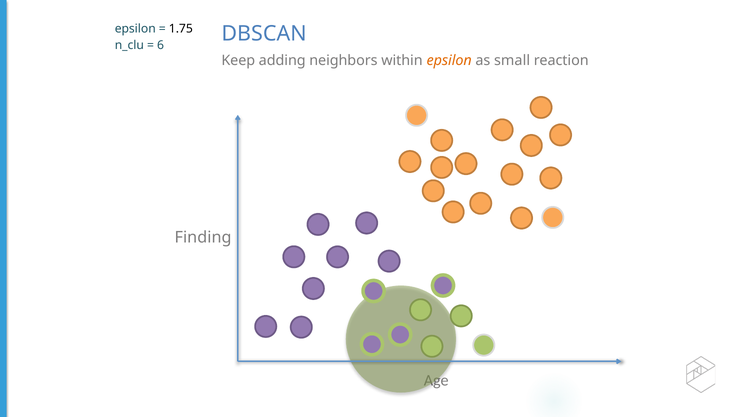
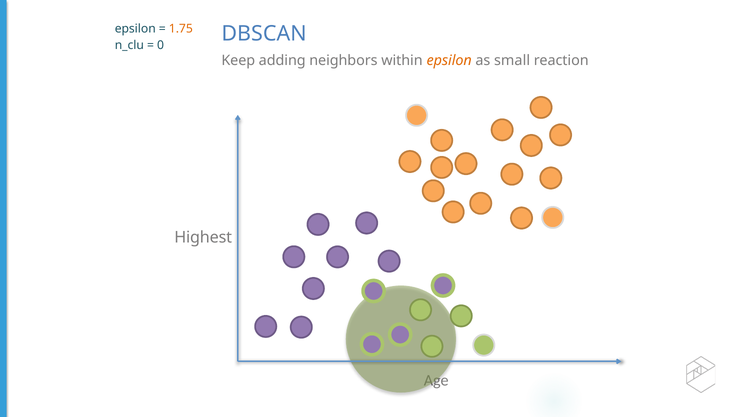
1.75 colour: black -> orange (181, 29)
6: 6 -> 0 (161, 45)
Finding: Finding -> Highest (203, 237)
